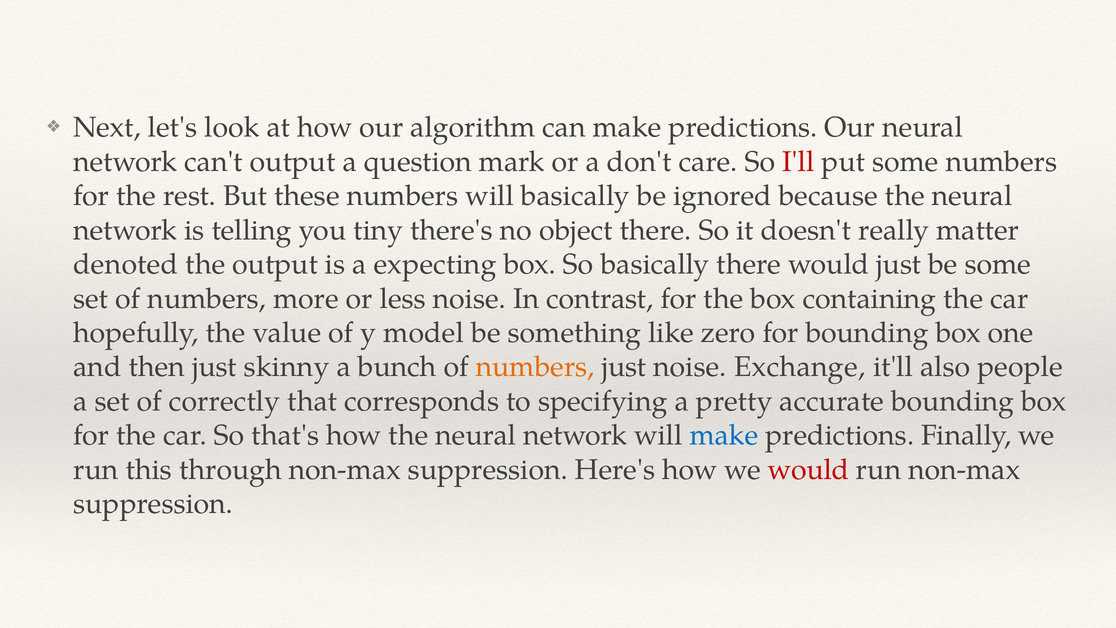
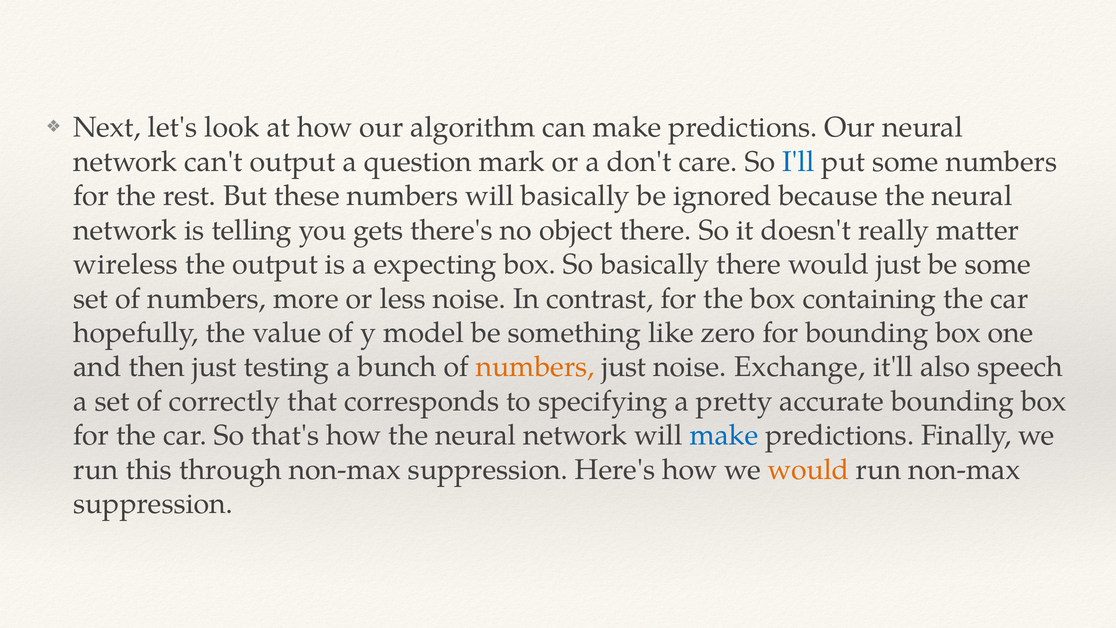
I'll colour: red -> blue (798, 162)
tiny: tiny -> gets (378, 230)
denoted: denoted -> wireless (126, 264)
skinny: skinny -> testing (287, 367)
people: people -> speech (1020, 367)
would colour: red -> orange (808, 469)
